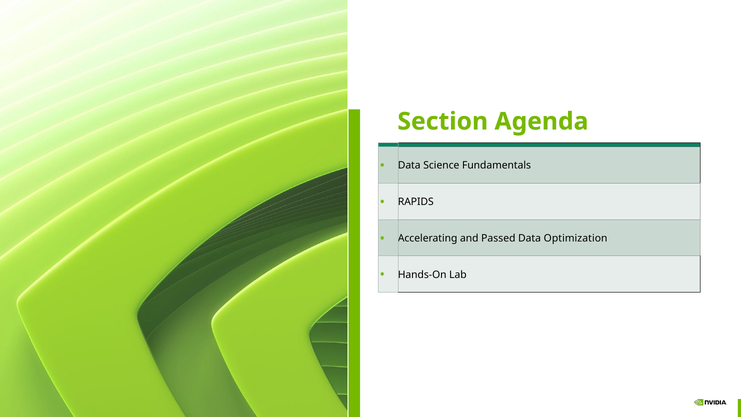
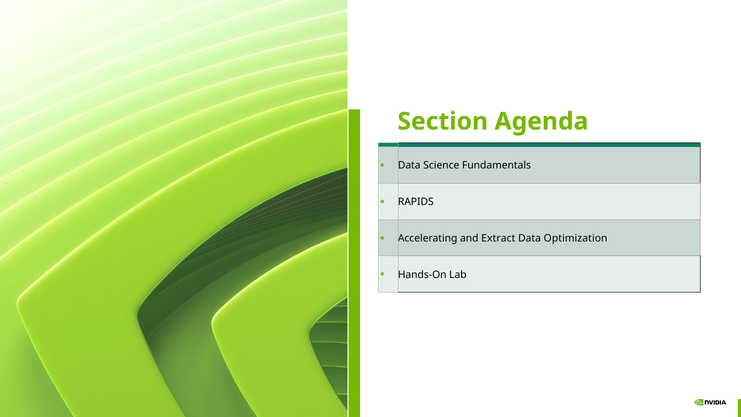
Passed: Passed -> Extract (498, 238)
